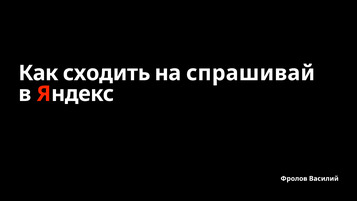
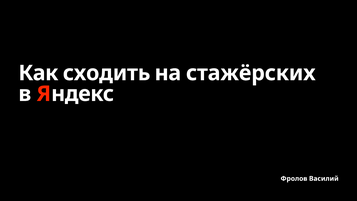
спрашивай: спрашивай -> стажёрских (251, 73)
